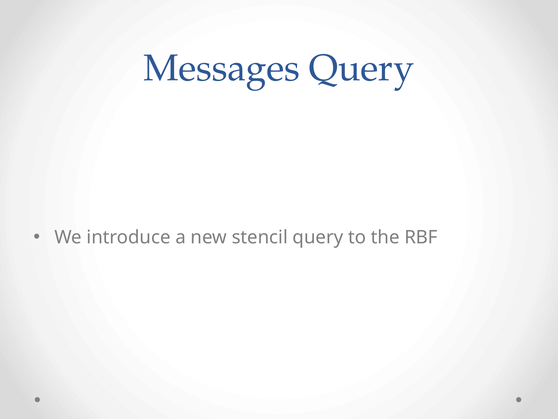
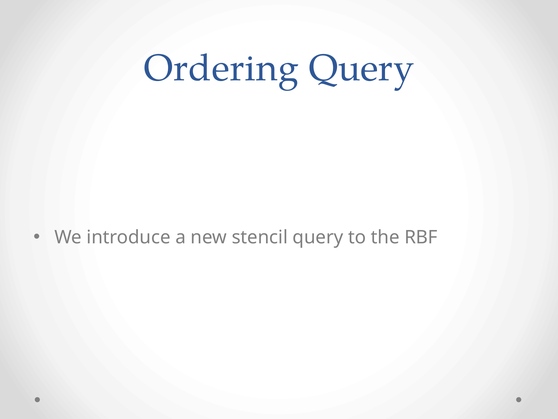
Messages: Messages -> Ordering (221, 68)
